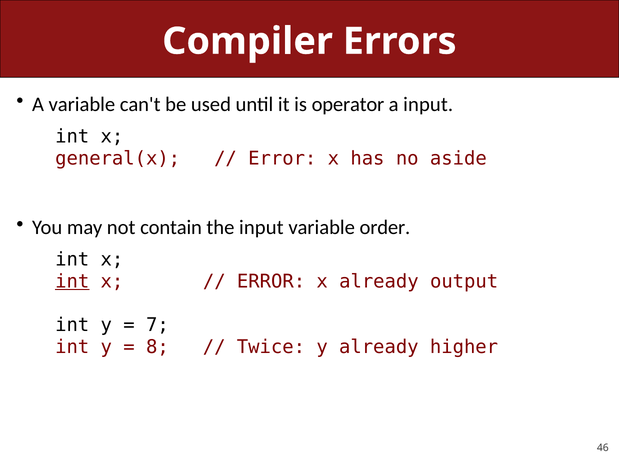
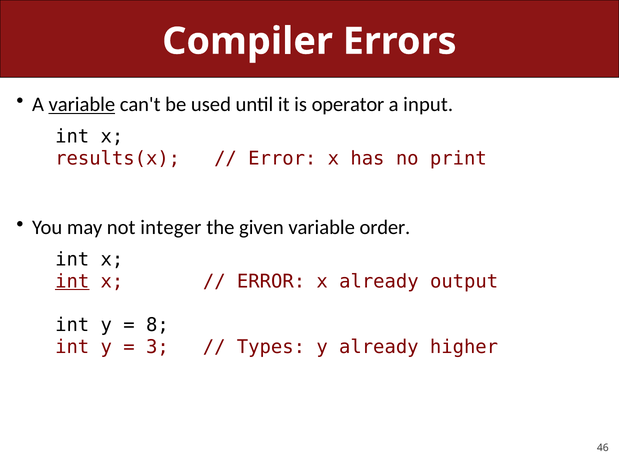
variable underline: none -> present (82, 105)
general(x: general(x -> results(x (118, 159)
aside: aside -> print (458, 159)
contain: contain -> integer (171, 227)
the input: input -> given (261, 227)
7: 7 -> 8 (157, 325)
8: 8 -> 3 (157, 347)
Twice: Twice -> Types (271, 347)
